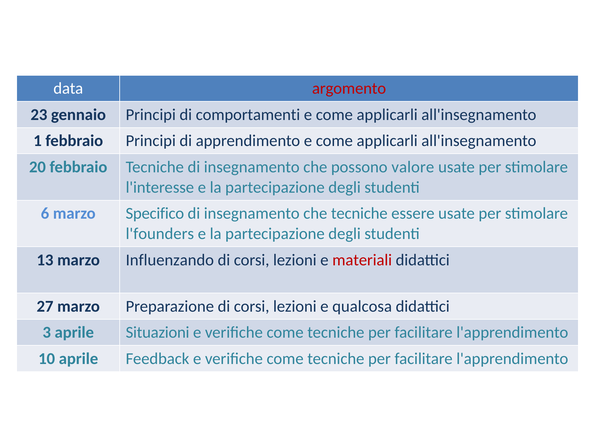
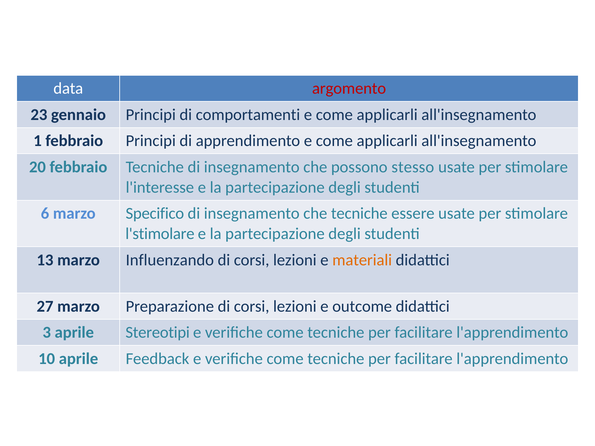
valore: valore -> stesso (413, 167)
l'founders: l'founders -> l'stimolare (160, 234)
materiali colour: red -> orange (362, 260)
qualcosa: qualcosa -> outcome (362, 306)
Situazioni: Situazioni -> Stereotipi (158, 333)
